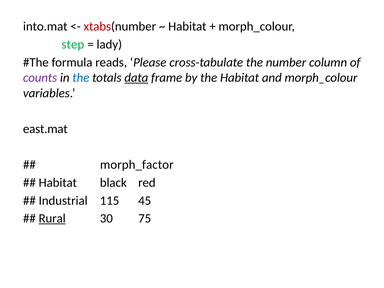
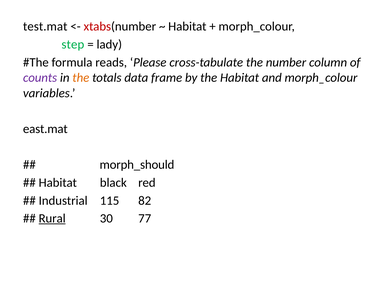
into.mat: into.mat -> test.mat (45, 26)
the colour: blue -> orange (81, 78)
data underline: present -> none (136, 78)
morph_factor: morph_factor -> morph_should (137, 165)
45: 45 -> 82 (145, 201)
75: 75 -> 77 (145, 218)
